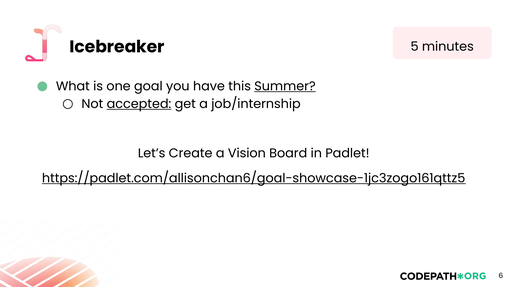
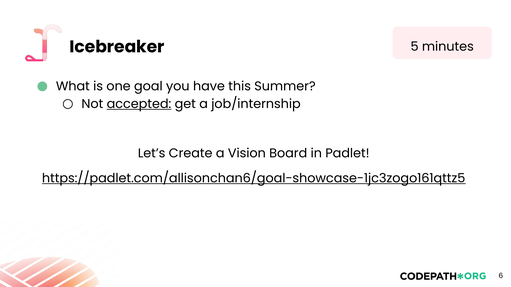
Summer underline: present -> none (285, 86)
